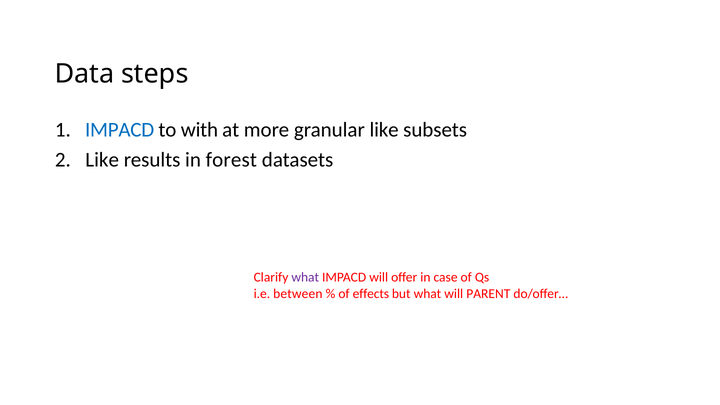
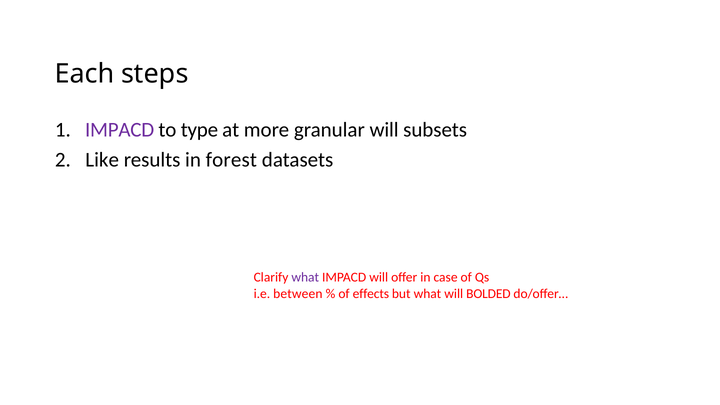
Data: Data -> Each (85, 74)
IMPACD colour: blue -> purple (120, 130)
with: with -> type (199, 130)
granular like: like -> will (384, 130)
PARENT: PARENT -> BOLDED (488, 294)
